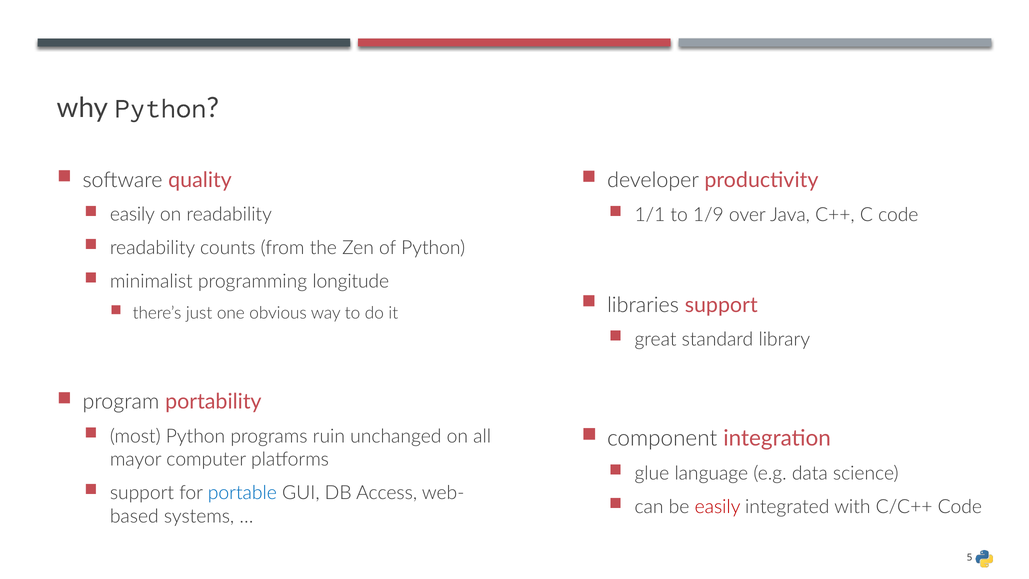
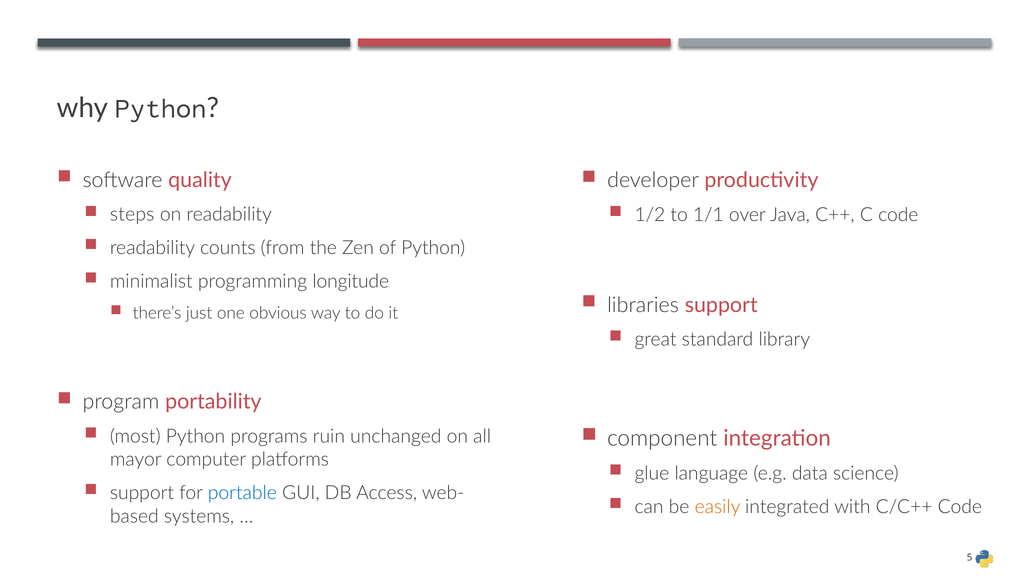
easily: easily -> steps (132, 215)
1/1: 1/1 -> 1/2 (650, 215)
1/9: 1/9 -> 1/1 (708, 215)
easily colour: red -> orange (718, 507)
